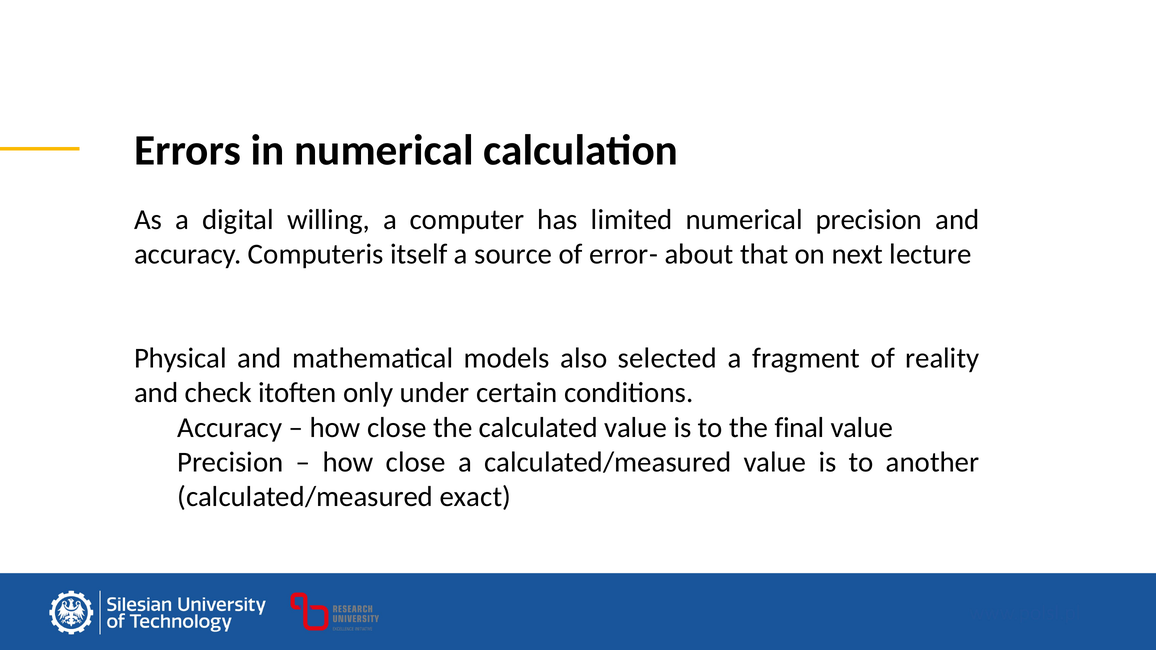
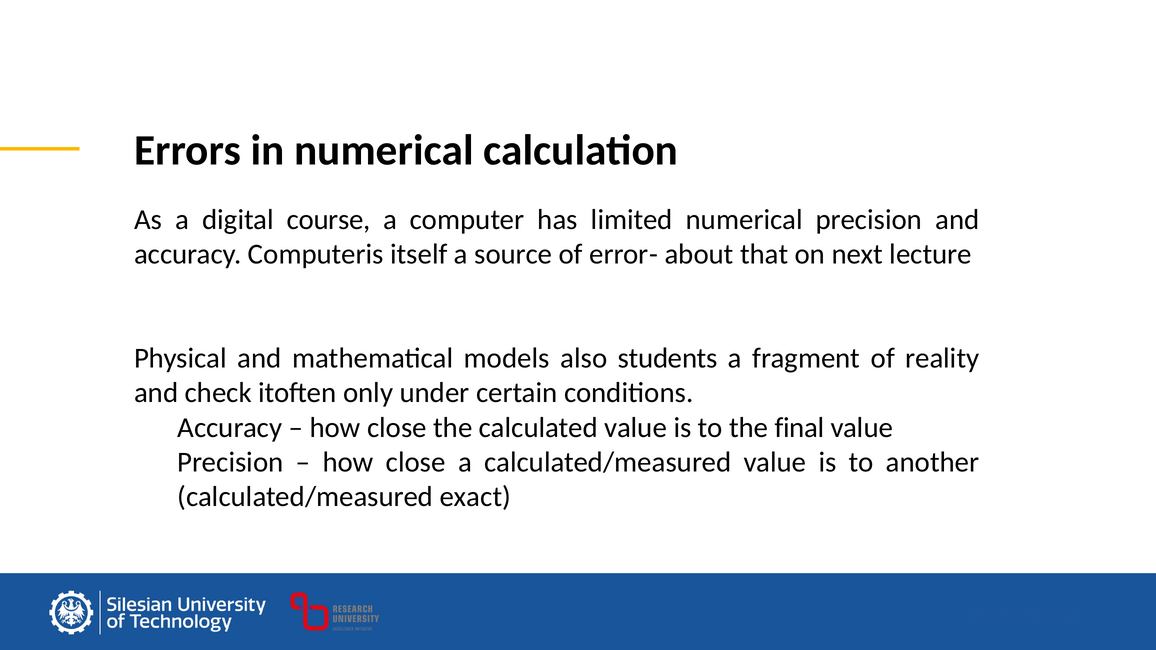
willing: willing -> course (329, 220)
selected: selected -> students (668, 358)
